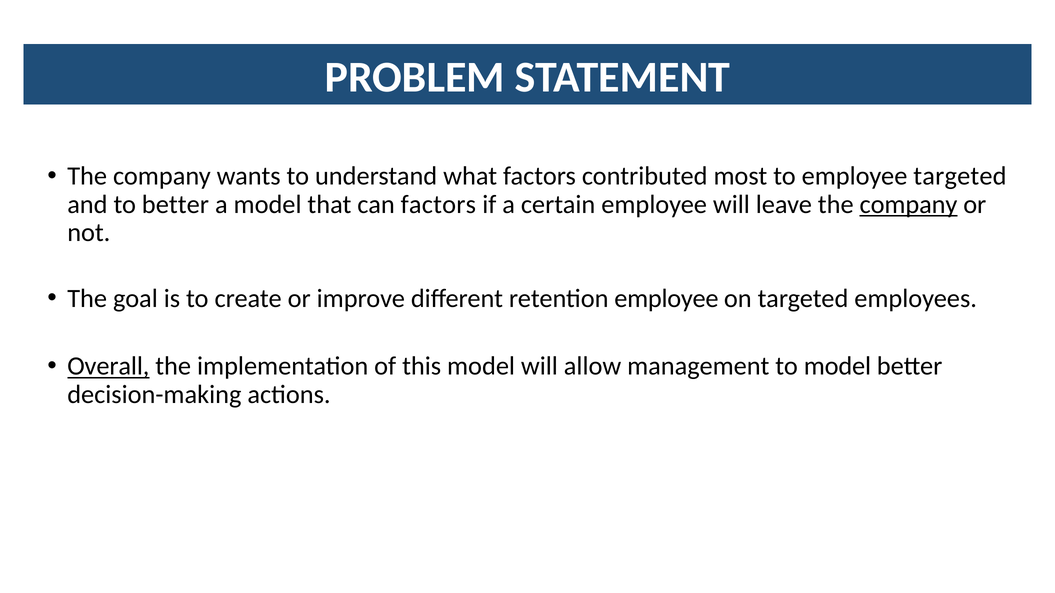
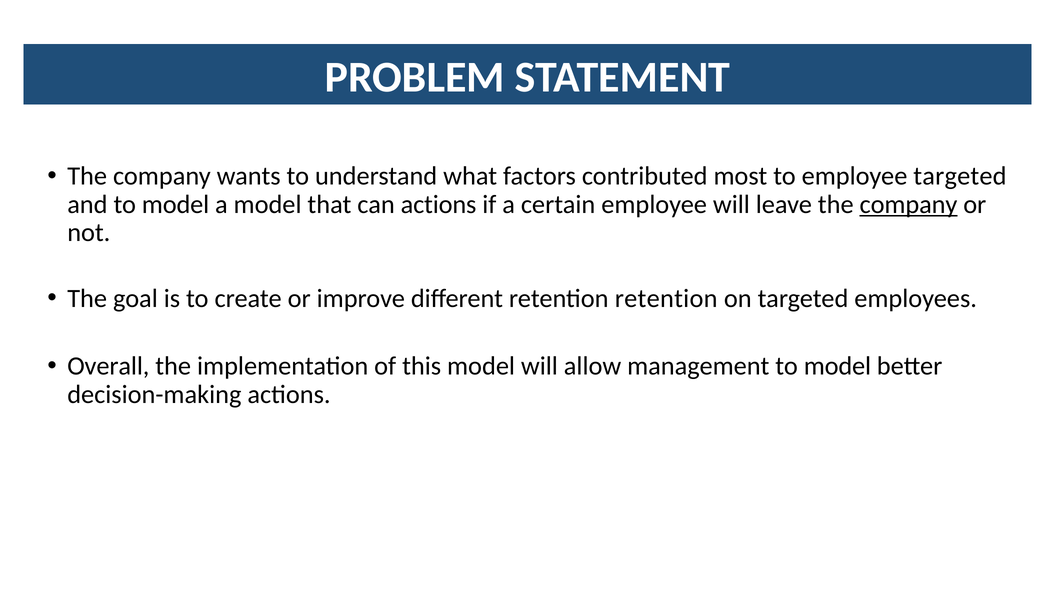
and to better: better -> model (176, 204)
can factors: factors -> actions (439, 204)
retention employee: employee -> retention (666, 299)
Overall underline: present -> none (108, 366)
